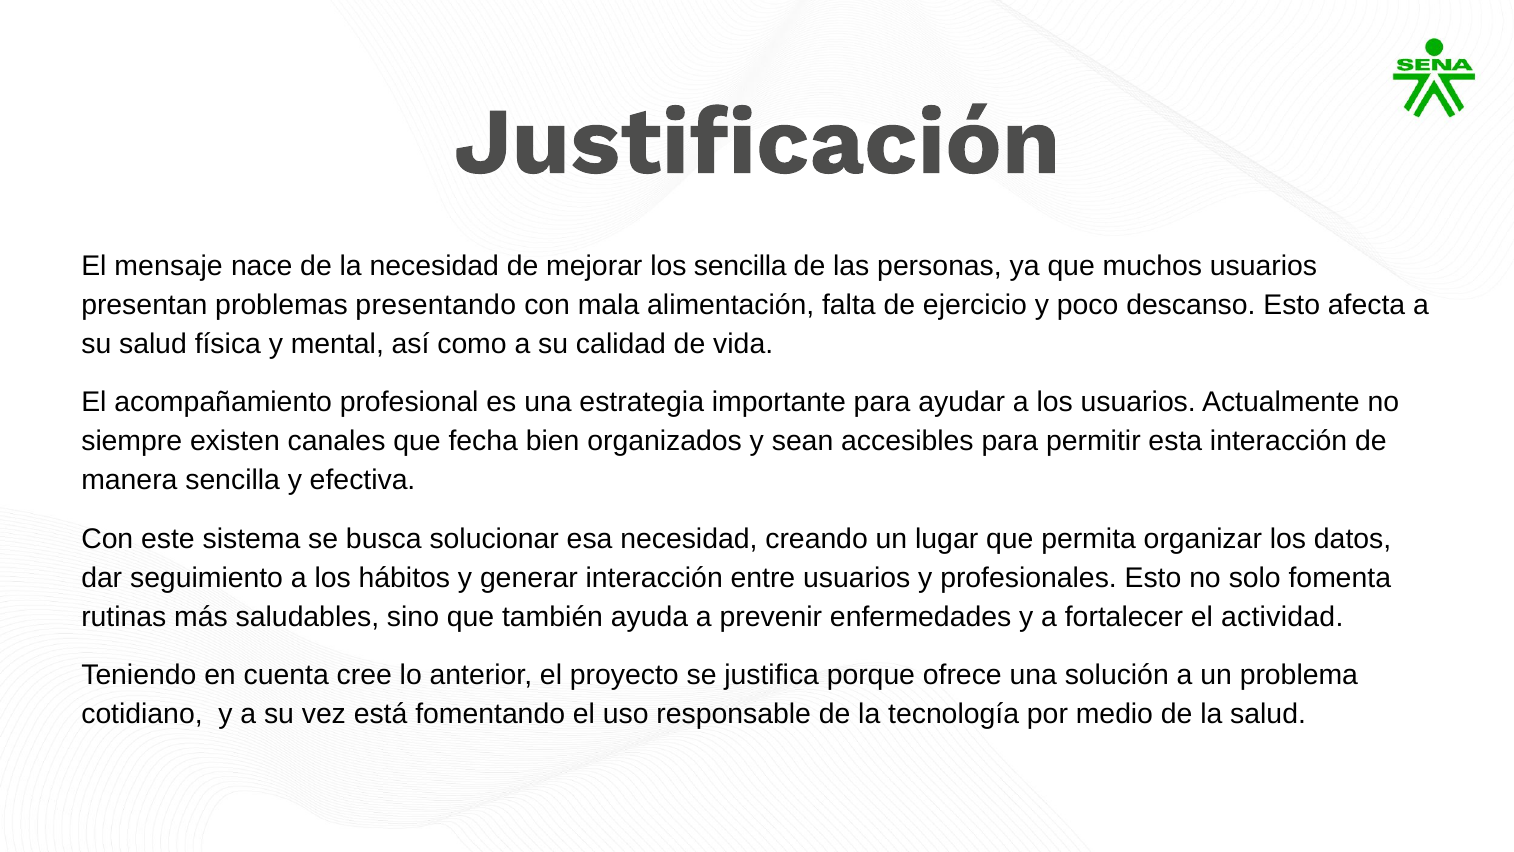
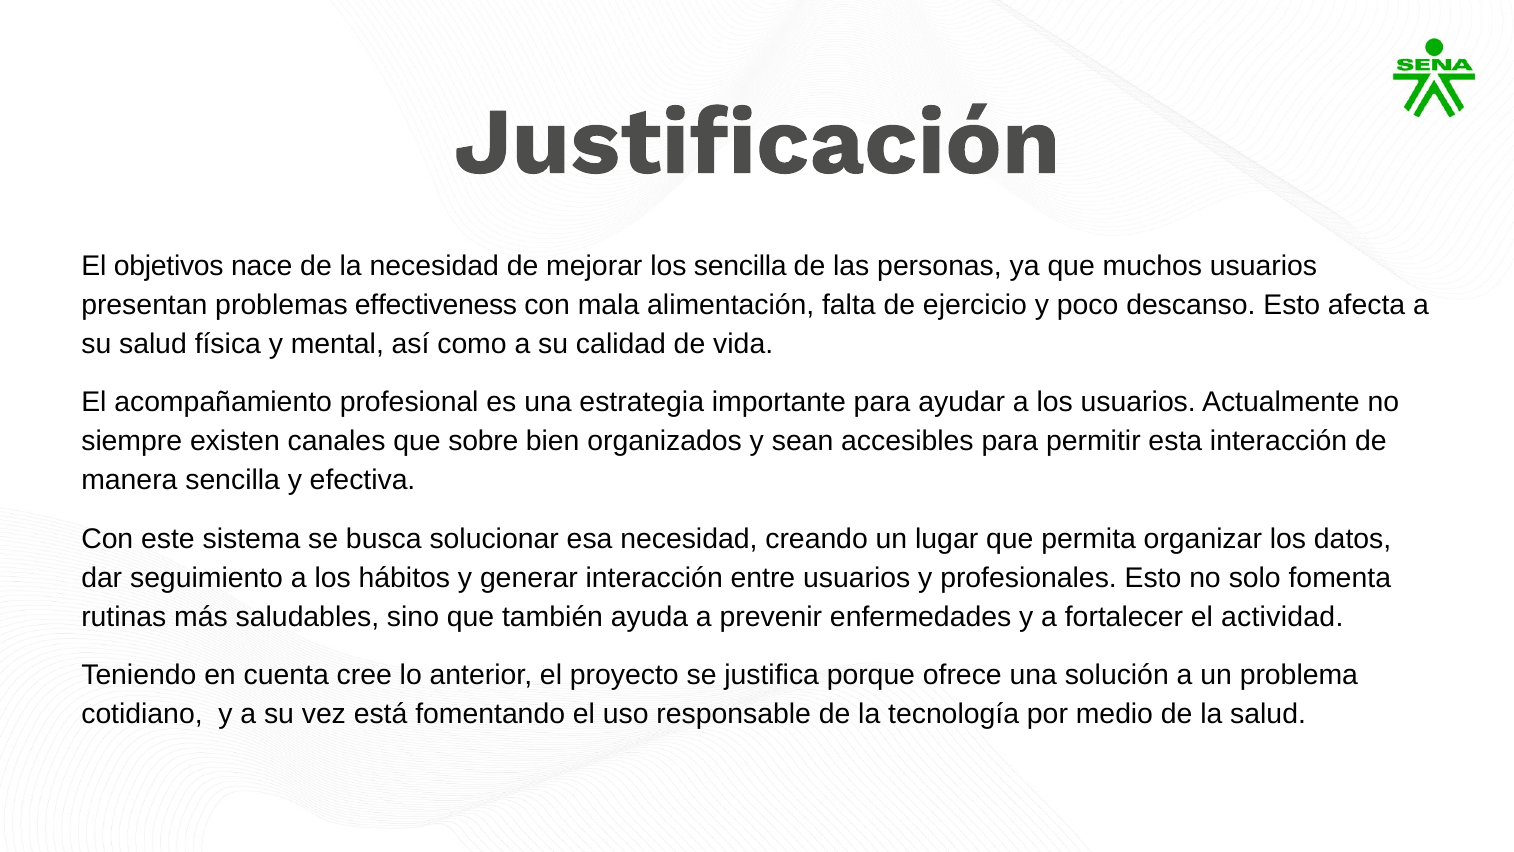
mensaje: mensaje -> objetivos (169, 266)
presentando: presentando -> effectiveness (436, 305)
fecha: fecha -> sobre (483, 441)
